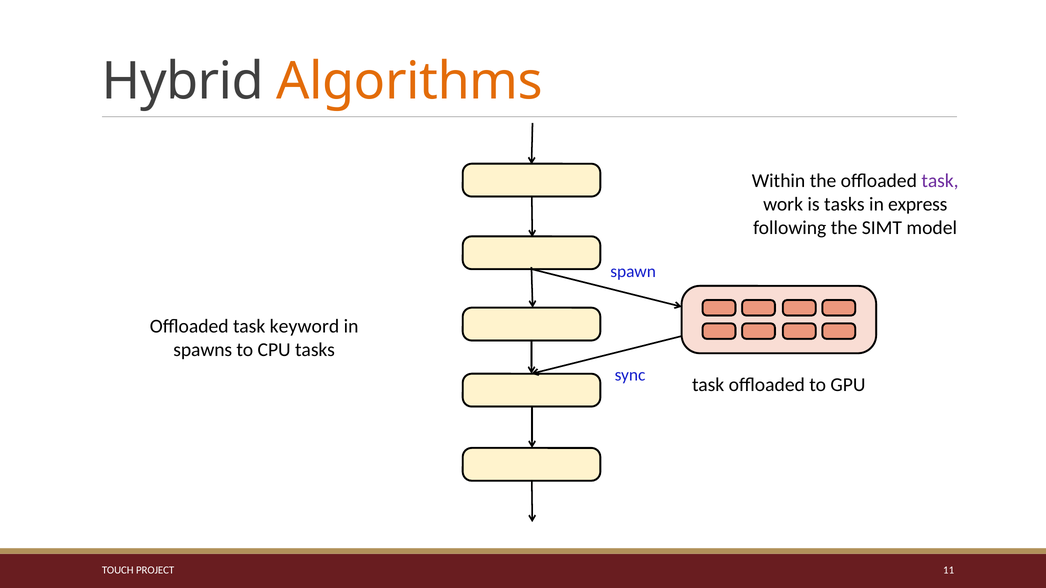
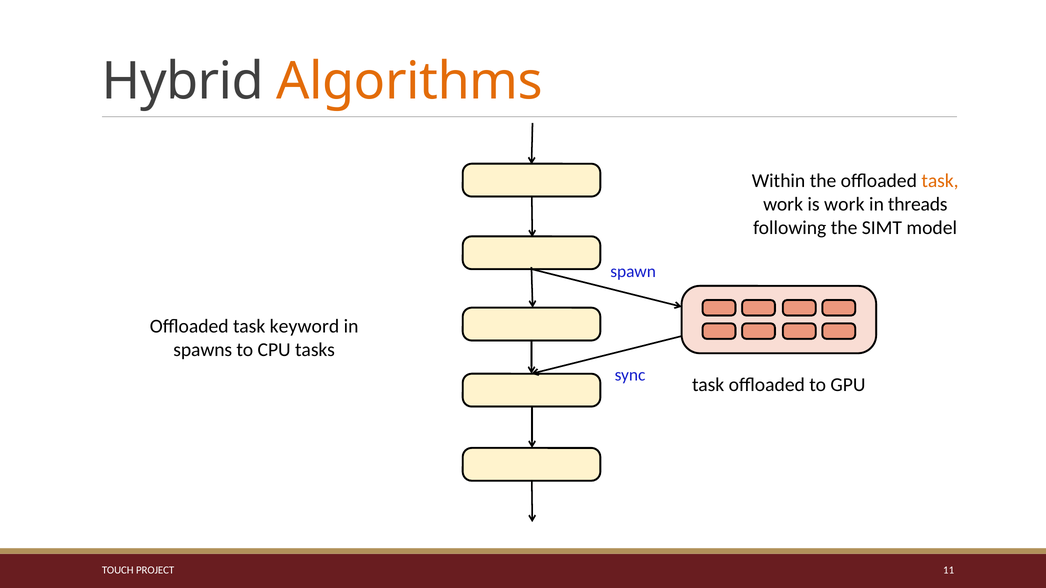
task colour: purple -> orange (940, 181)
is tasks: tasks -> work (844, 204)
express: express -> threads (918, 204)
